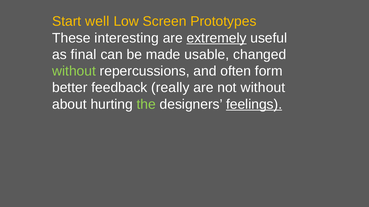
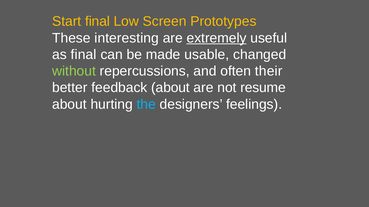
Start well: well -> final (97, 21)
form: form -> their (269, 71)
feedback really: really -> about (171, 88)
not without: without -> resume (263, 88)
the colour: light green -> light blue (146, 105)
feelings underline: present -> none (254, 105)
